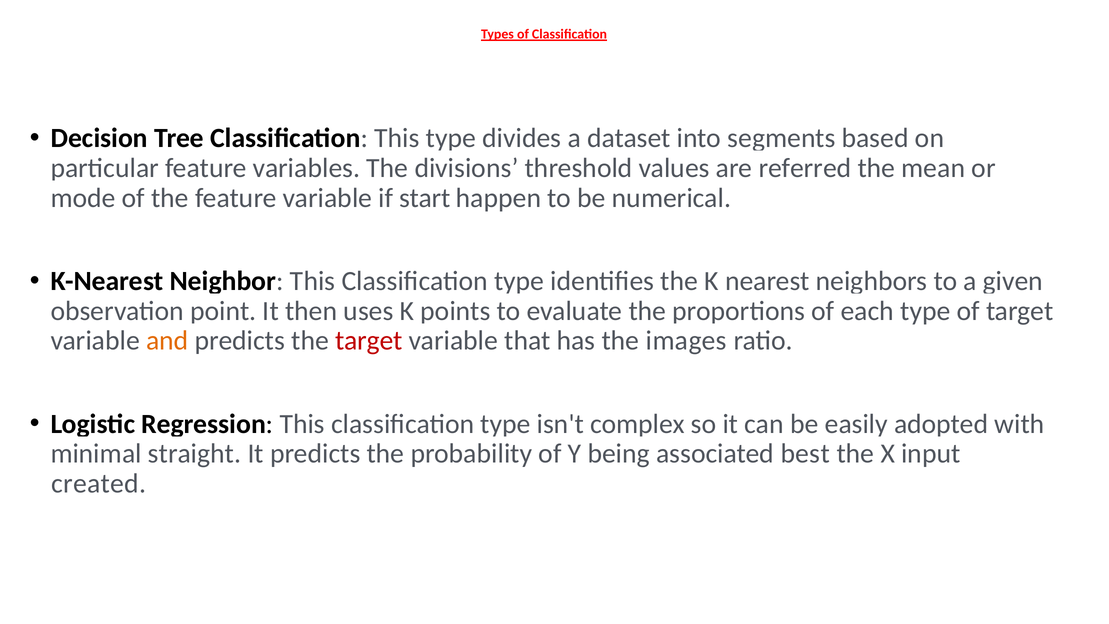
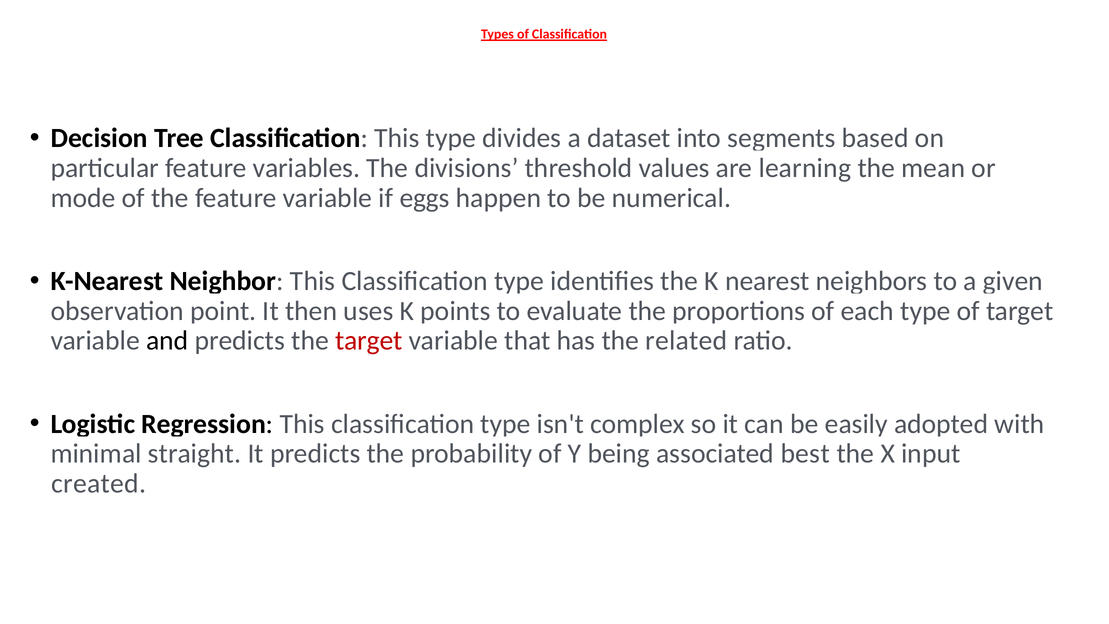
referred: referred -> learning (805, 168)
start: start -> eggs (425, 198)
and colour: orange -> black (167, 341)
images: images -> related (686, 341)
